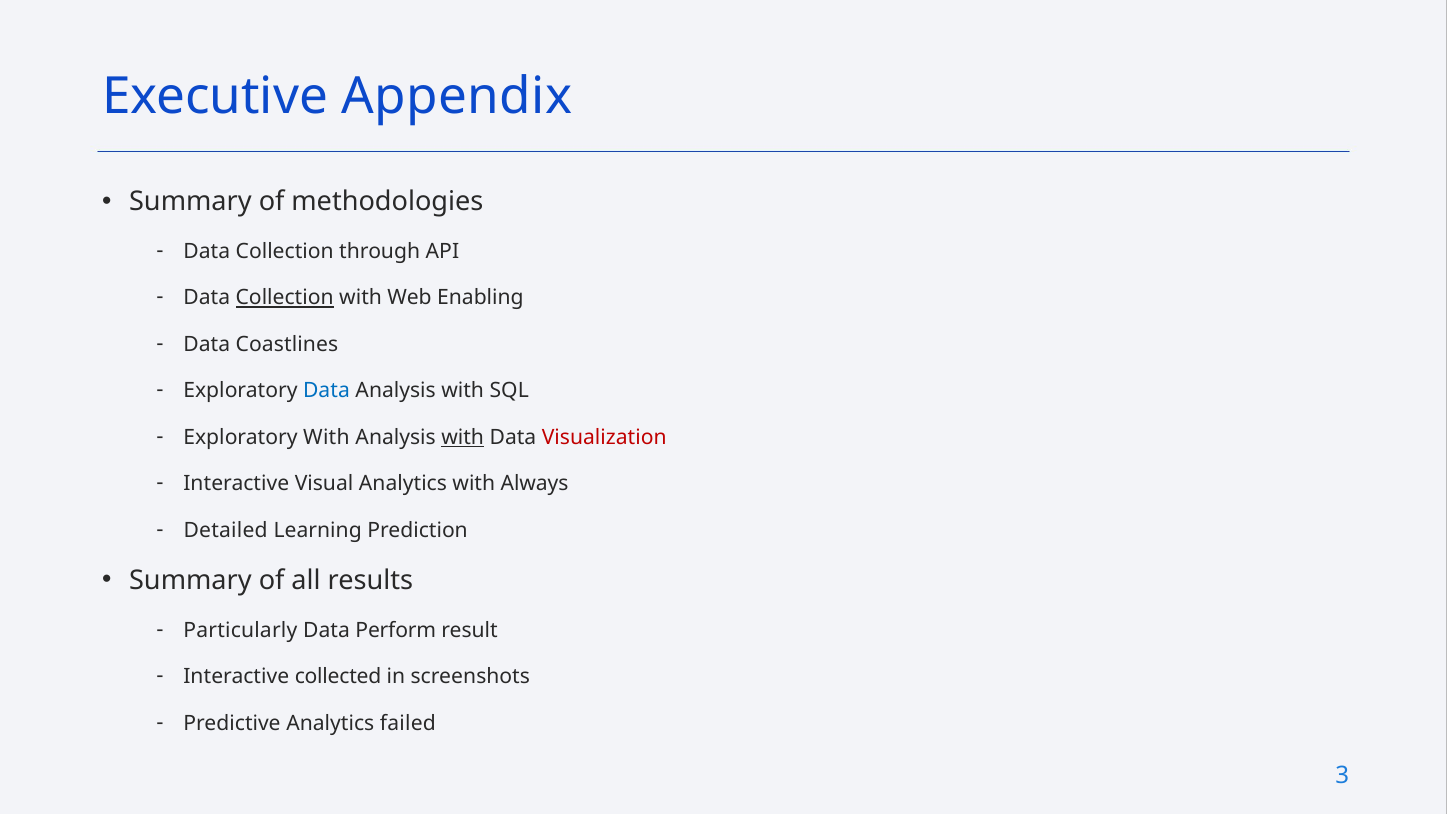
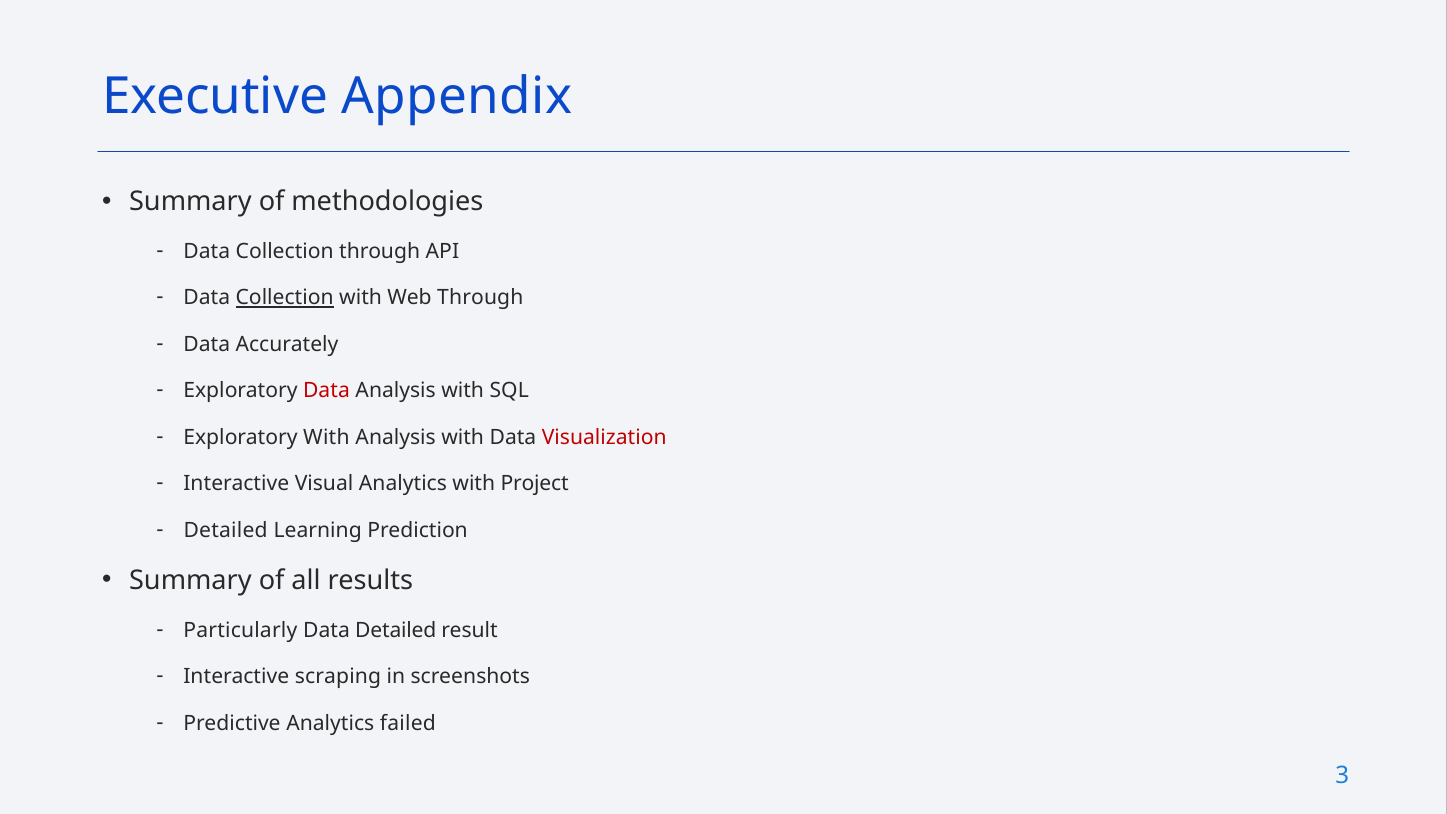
Web Enabling: Enabling -> Through (480, 298)
Coastlines: Coastlines -> Accurately (287, 344)
Data colour: blue -> red (326, 391)
with underline: present -> none (463, 437)
Always: Always -> Project (535, 484)
Data Perform: Perform -> Detailed (396, 630)
collected: collected -> scraping (338, 677)
